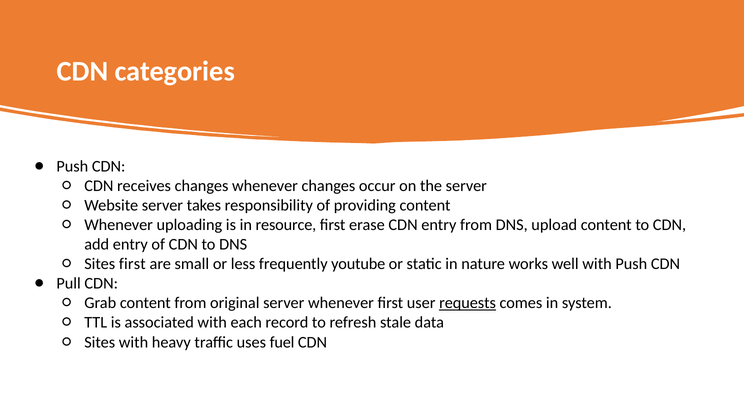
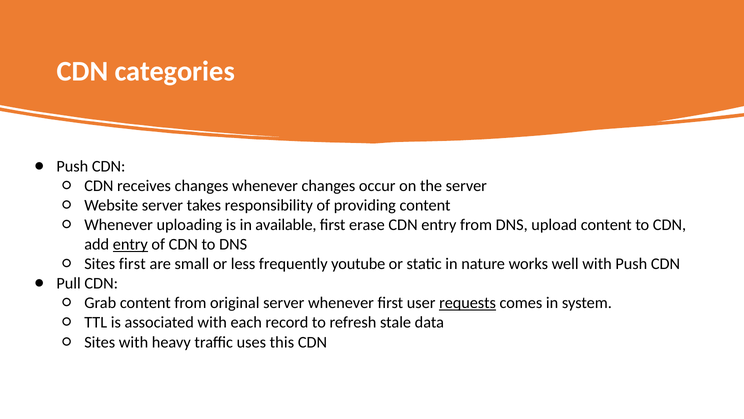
resource: resource -> available (286, 225)
entry underline: none -> present (130, 244)
fuel: fuel -> this (282, 342)
